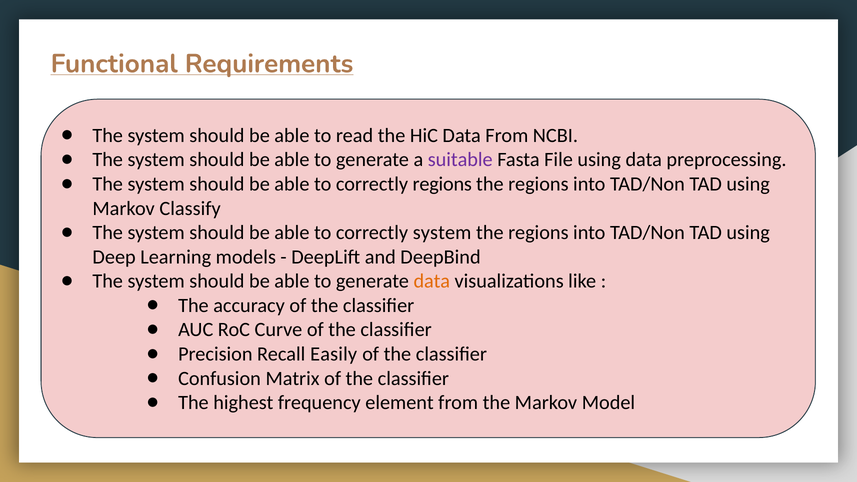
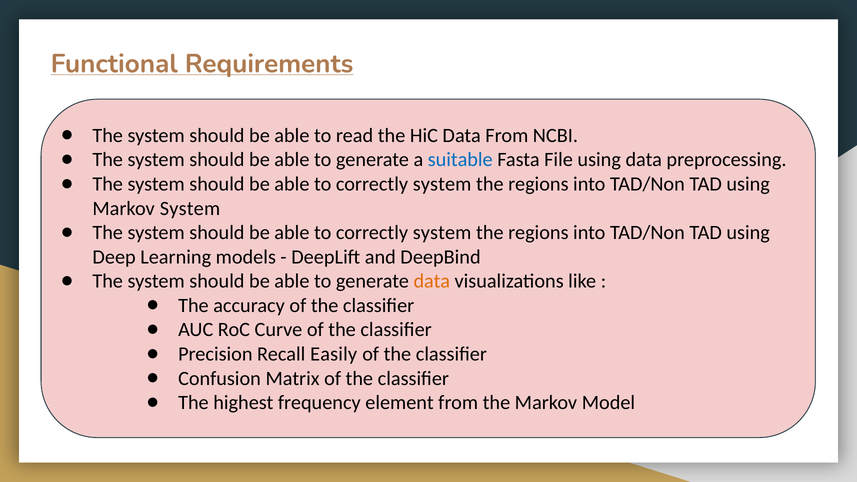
suitable colour: purple -> blue (460, 160)
regions: regions -> system (442, 184)
Markov Classify: Classify -> System (190, 208)
